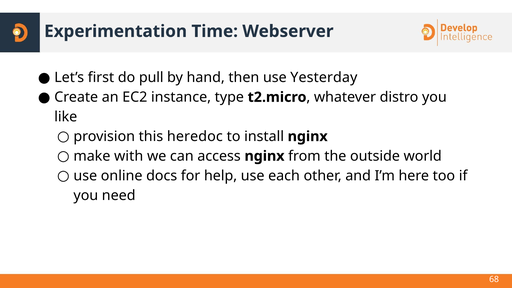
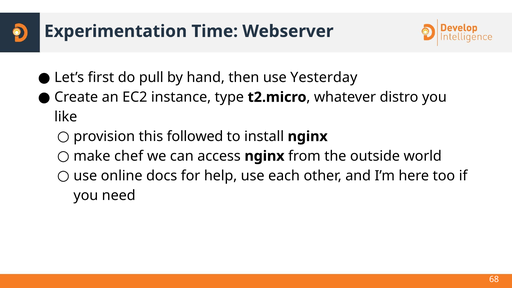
heredoc: heredoc -> followed (195, 136)
with: with -> chef (129, 156)
